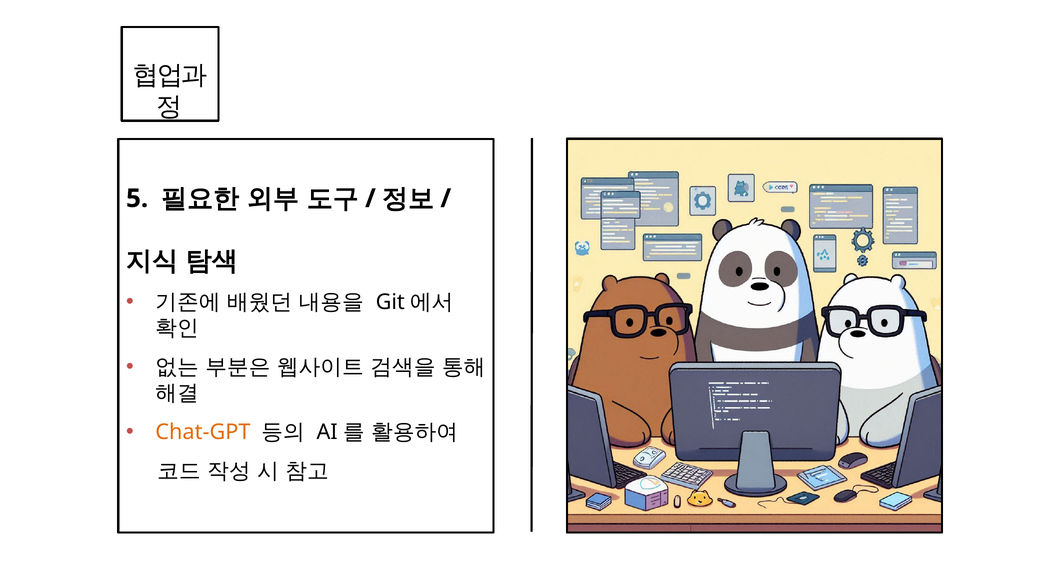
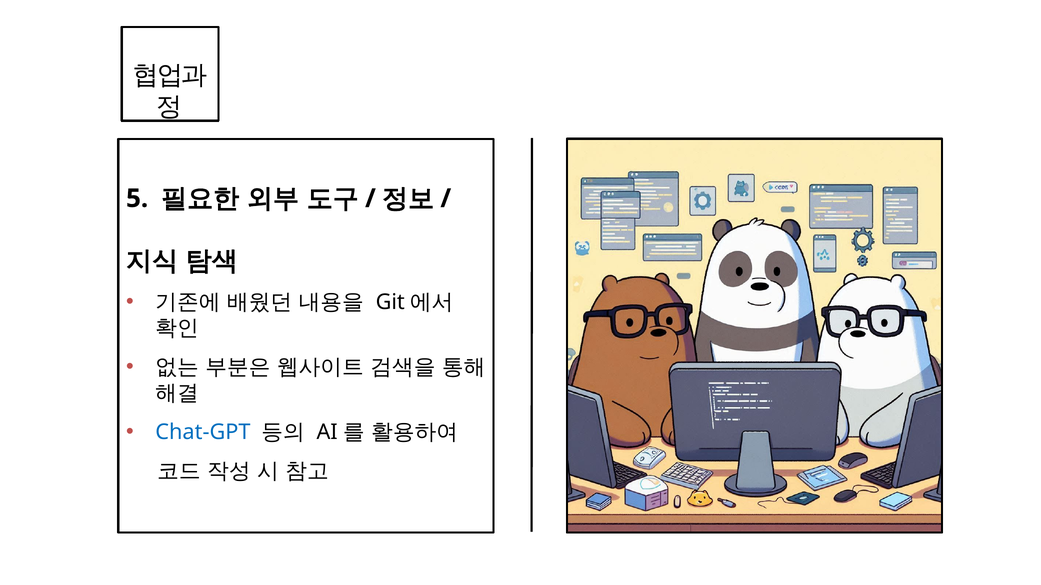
Chat-GPT colour: orange -> blue (203, 433)
